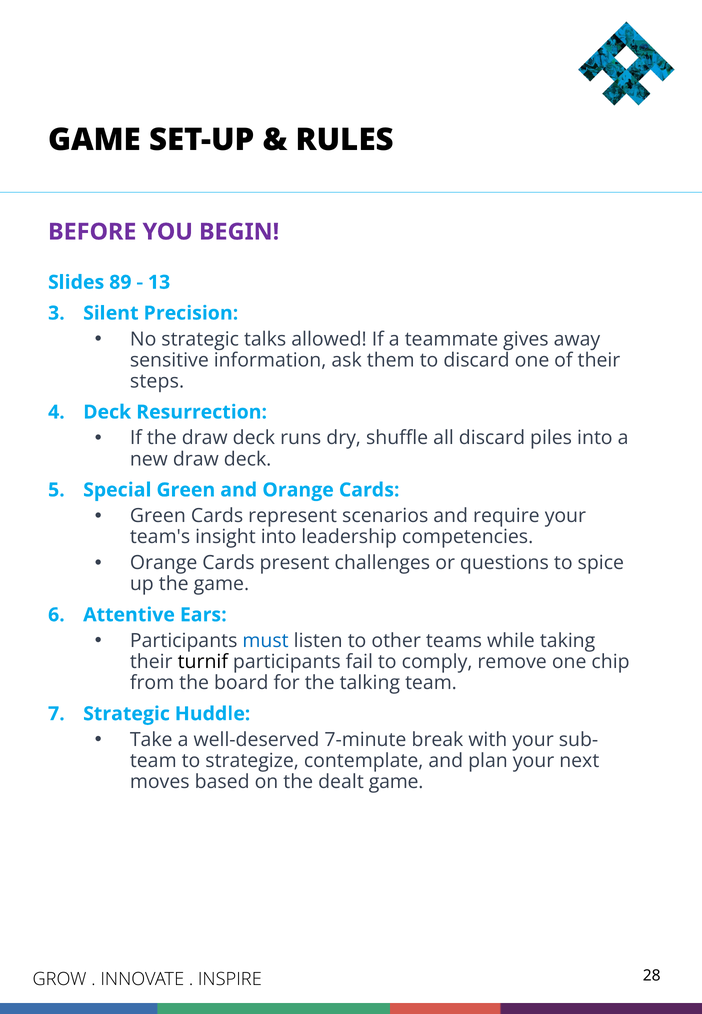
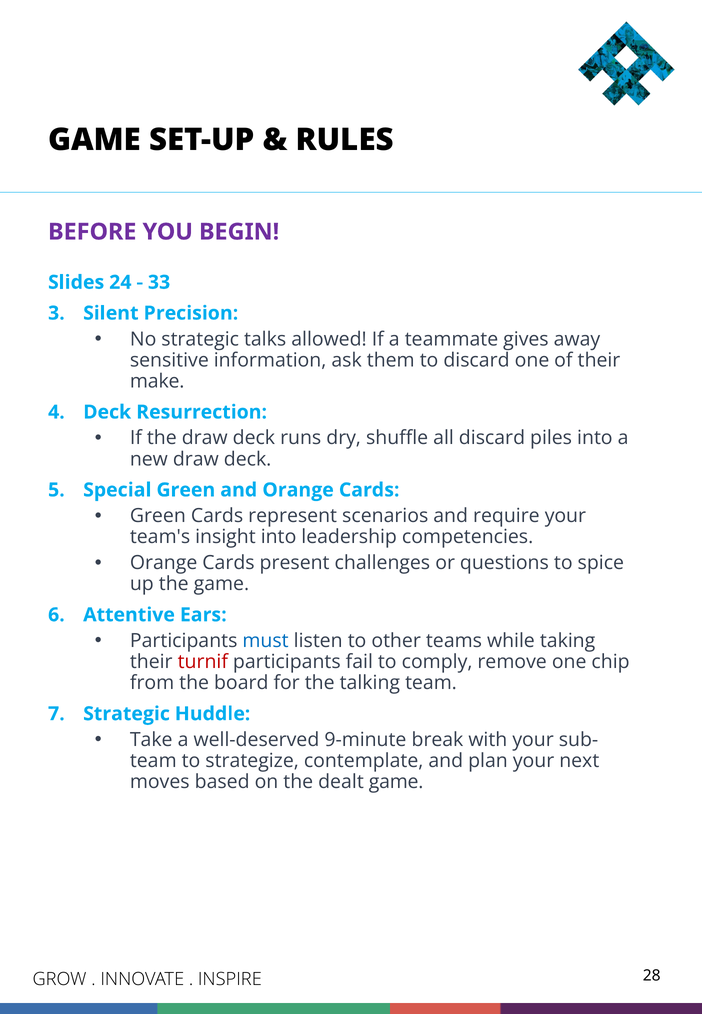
89: 89 -> 24 (120, 282)
13: 13 -> 33 (159, 282)
steps: steps -> make (157, 381)
turnif colour: black -> red (203, 662)
7-minute: 7-minute -> 9-minute (365, 740)
